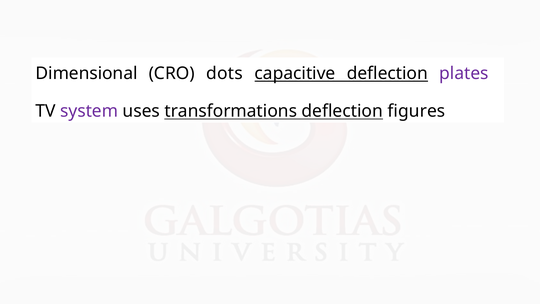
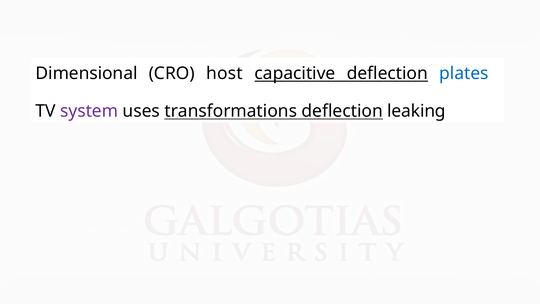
dots: dots -> host (224, 73)
plates colour: purple -> blue (464, 73)
figures: figures -> leaking (416, 111)
